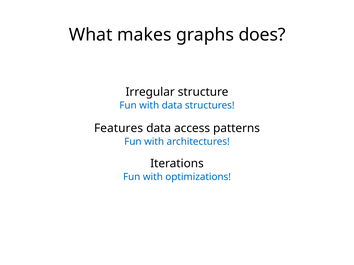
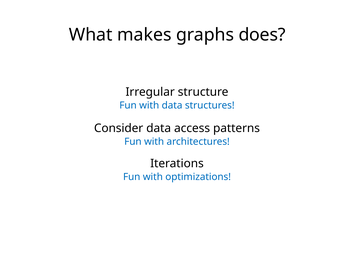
Features: Features -> Consider (119, 128)
